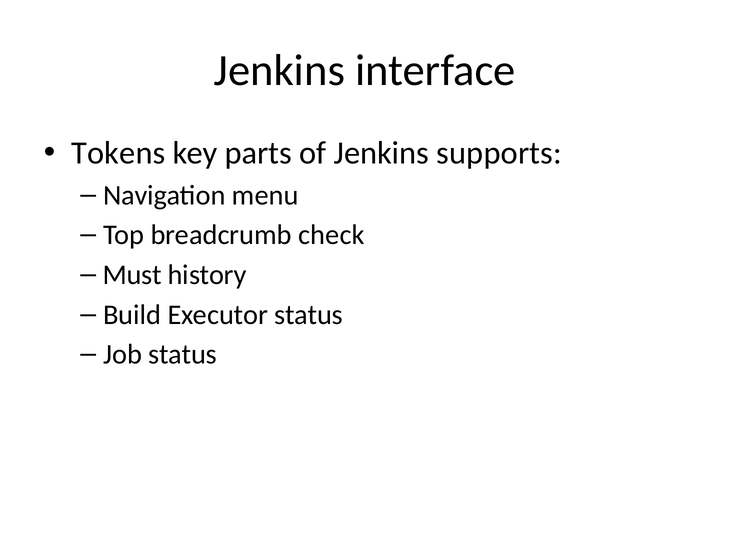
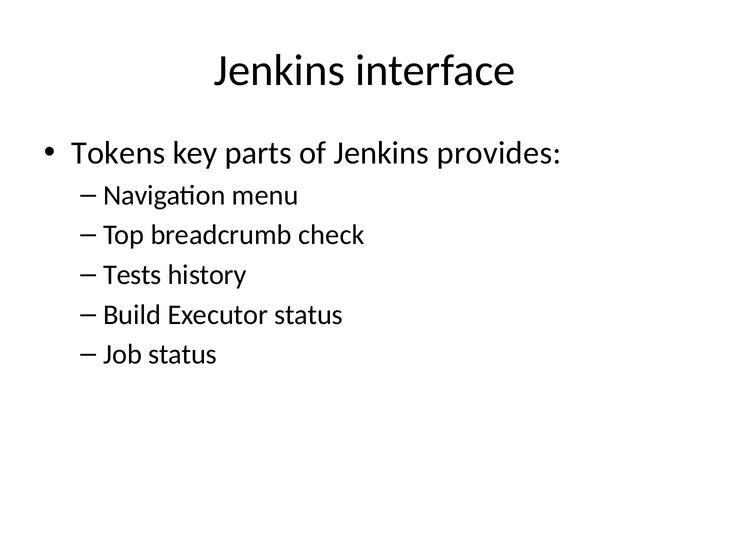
supports: supports -> provides (499, 153)
Must: Must -> Tests (132, 275)
